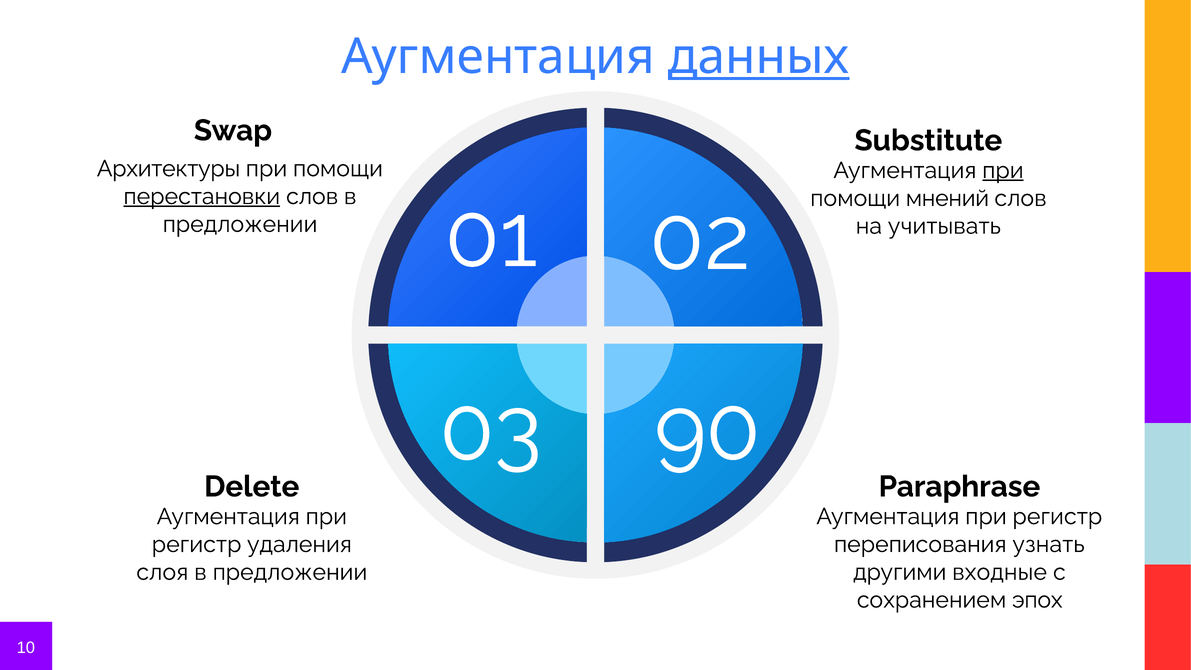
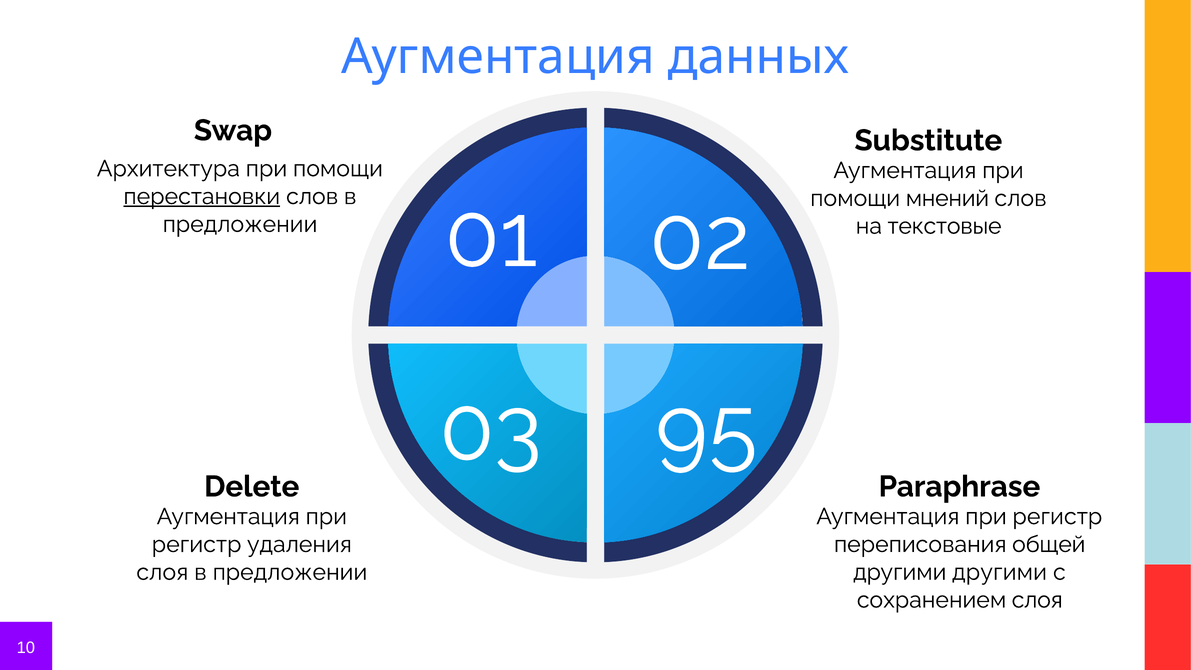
данных underline: present -> none (759, 57)
Архитектуры: Архитектуры -> Архитектура (168, 169)
при underline: present -> none (1003, 170)
учитывать: учитывать -> текстовые (945, 226)
90: 90 -> 95 (706, 430)
узнать: узнать -> общей (1049, 544)
входные: входные -> другими (1000, 572)
эпох: эпох -> слоя (1037, 600)
